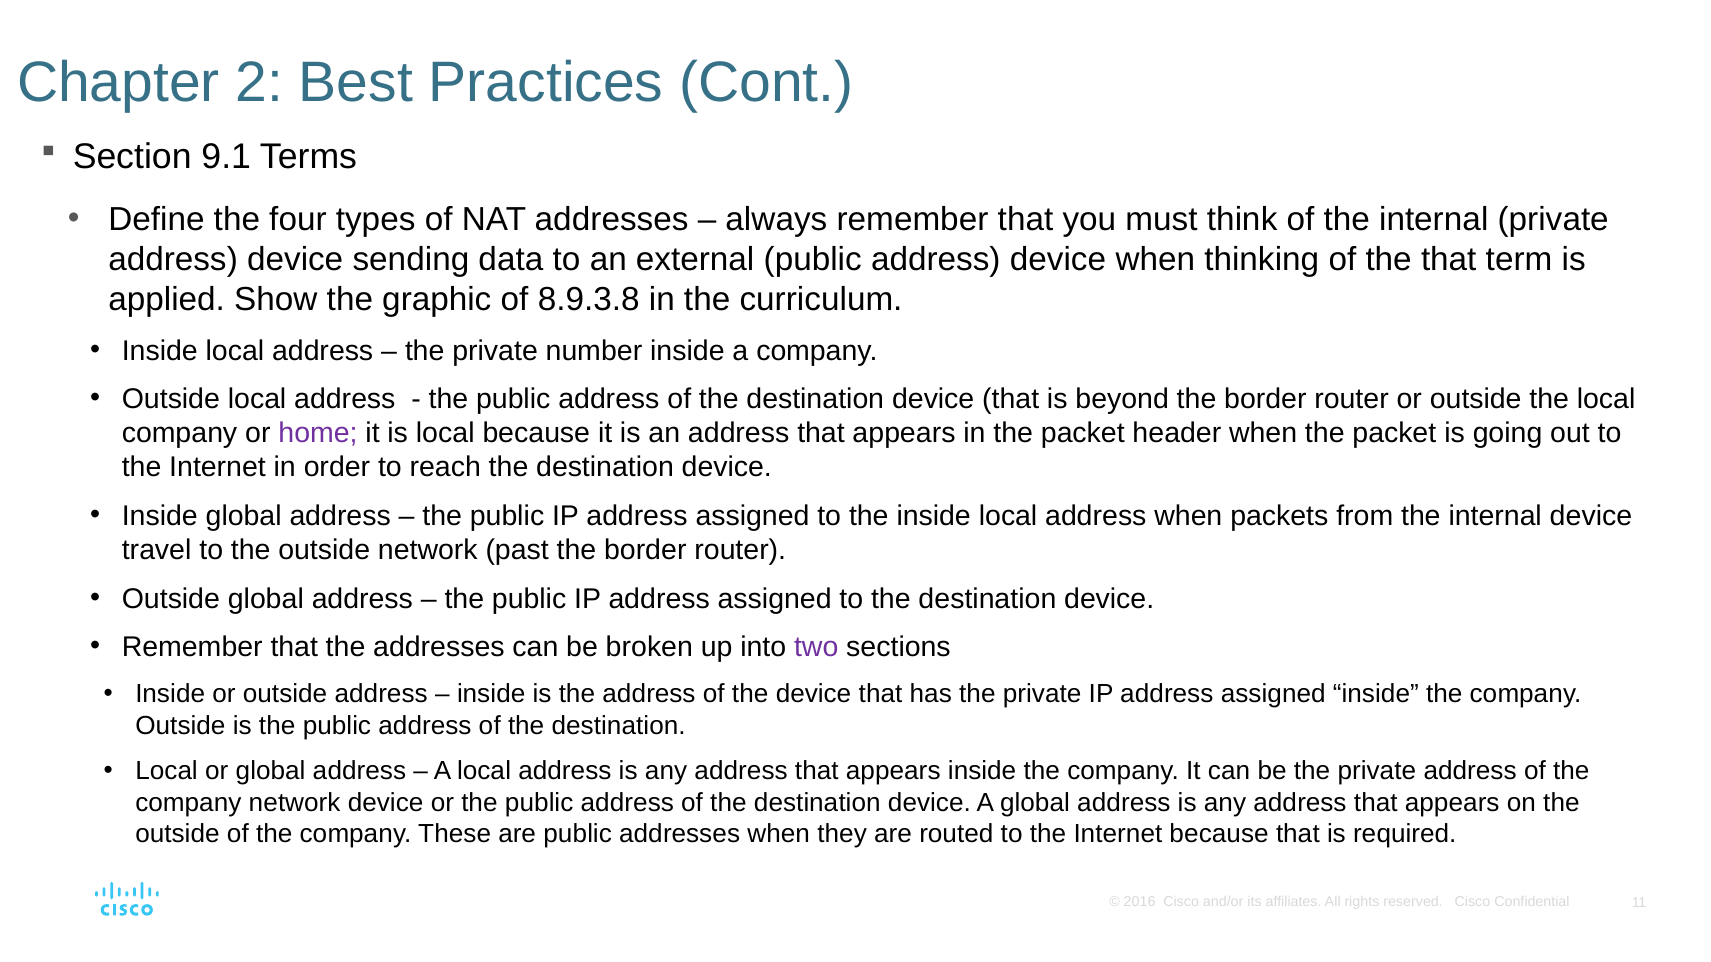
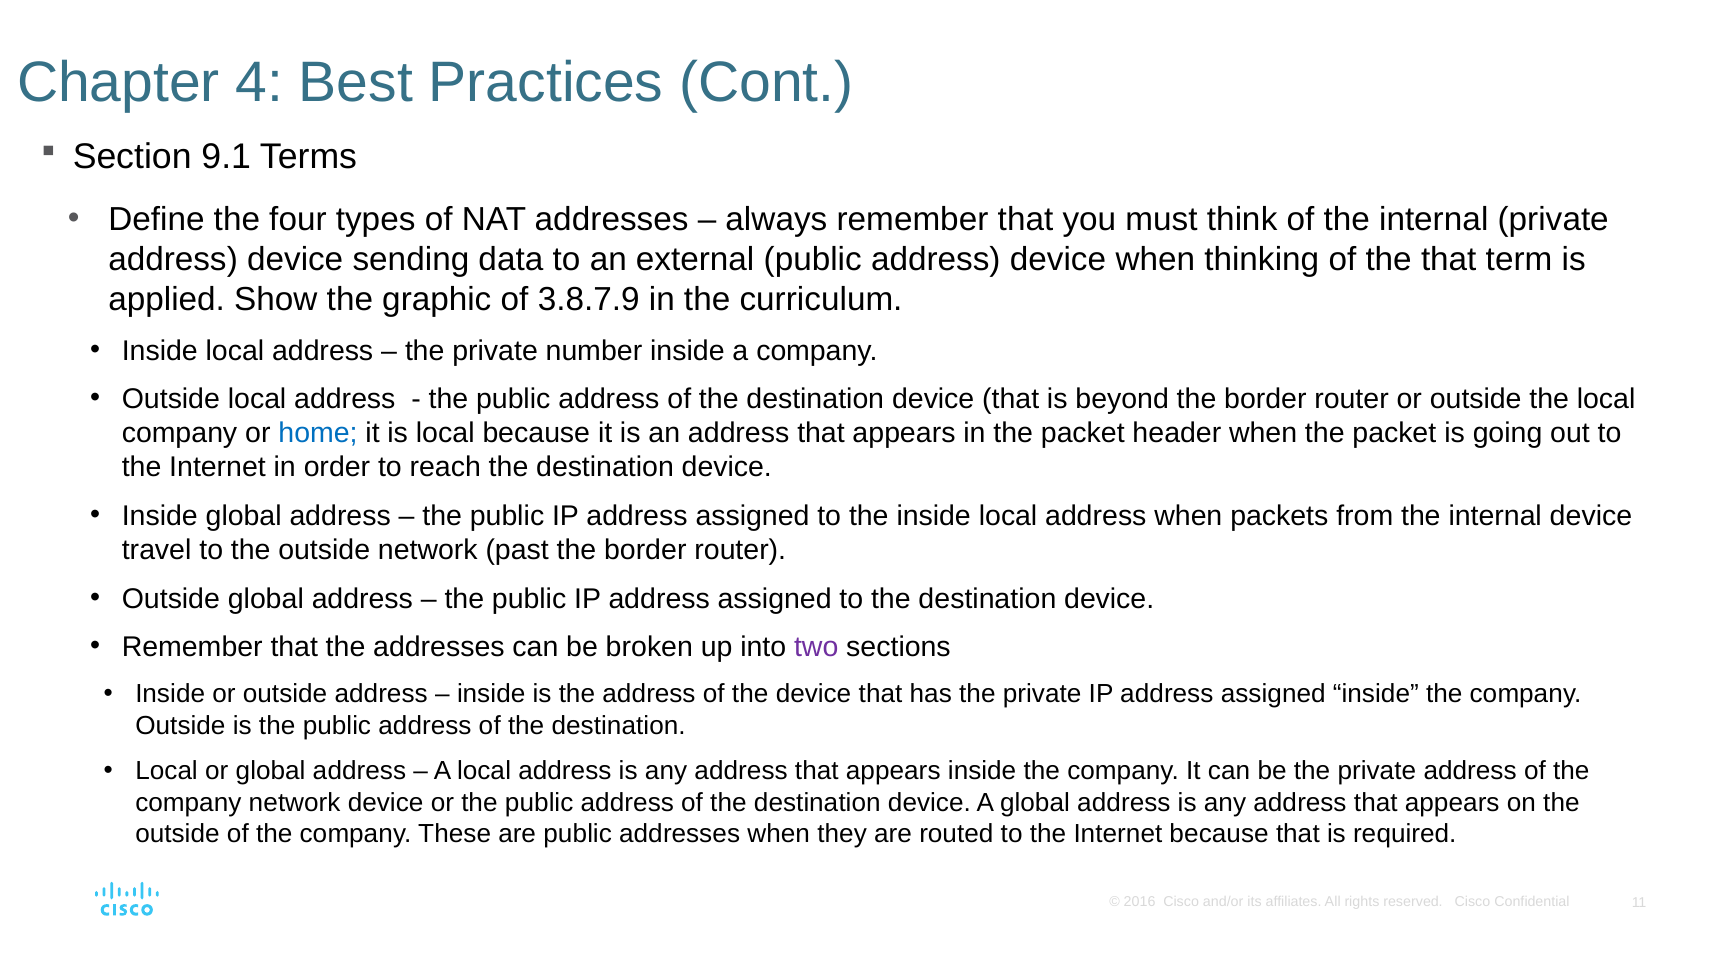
2: 2 -> 4 (259, 83)
8.9.3.8: 8.9.3.8 -> 3.8.7.9 (589, 300)
home colour: purple -> blue (318, 434)
